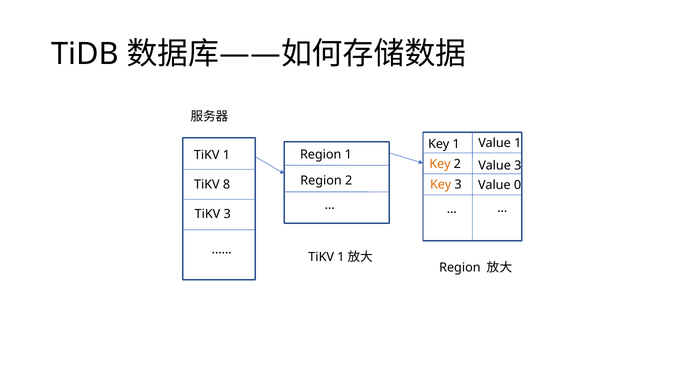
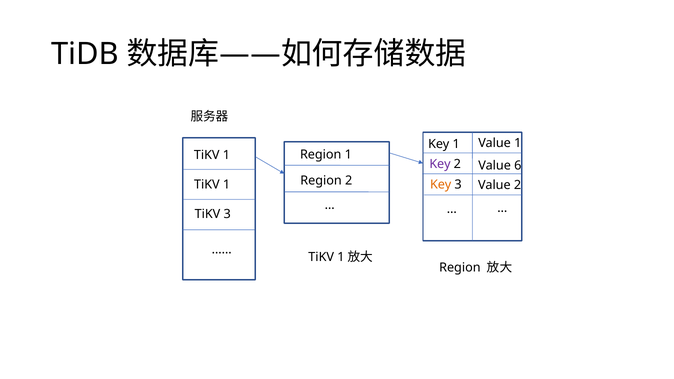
Key colour: orange -> purple (440, 164)
Value 3: 3 -> 6 (518, 165)
8: 8 -> 1 (227, 185)
Value 0: 0 -> 2 (518, 185)
